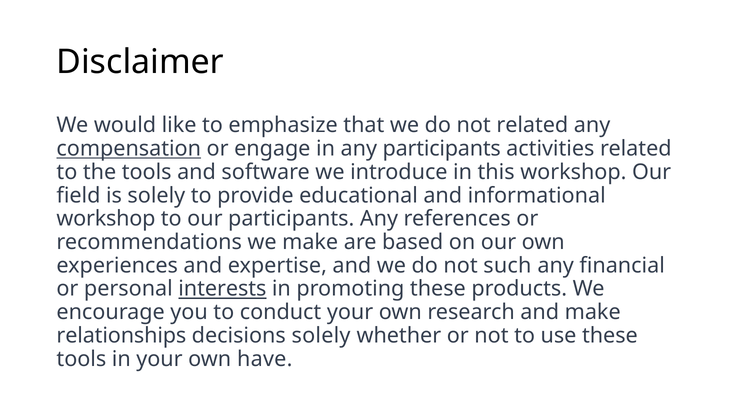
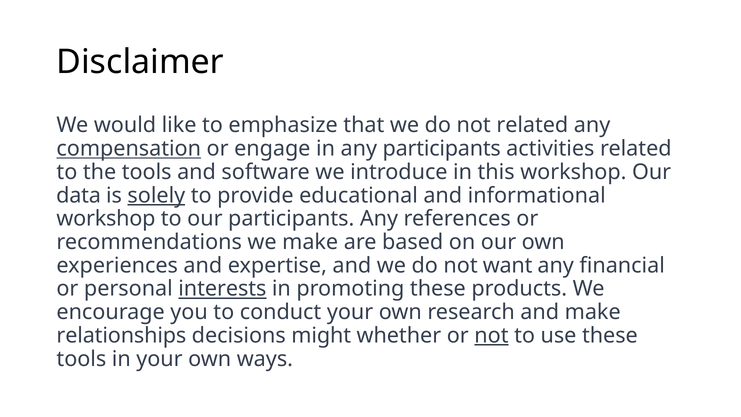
field: field -> data (79, 195)
solely underline: none -> present (156, 195)
such: such -> want (508, 265)
decisions solely: solely -> might (321, 335)
not underline: none -> present (491, 335)
have: have -> ways (265, 359)
